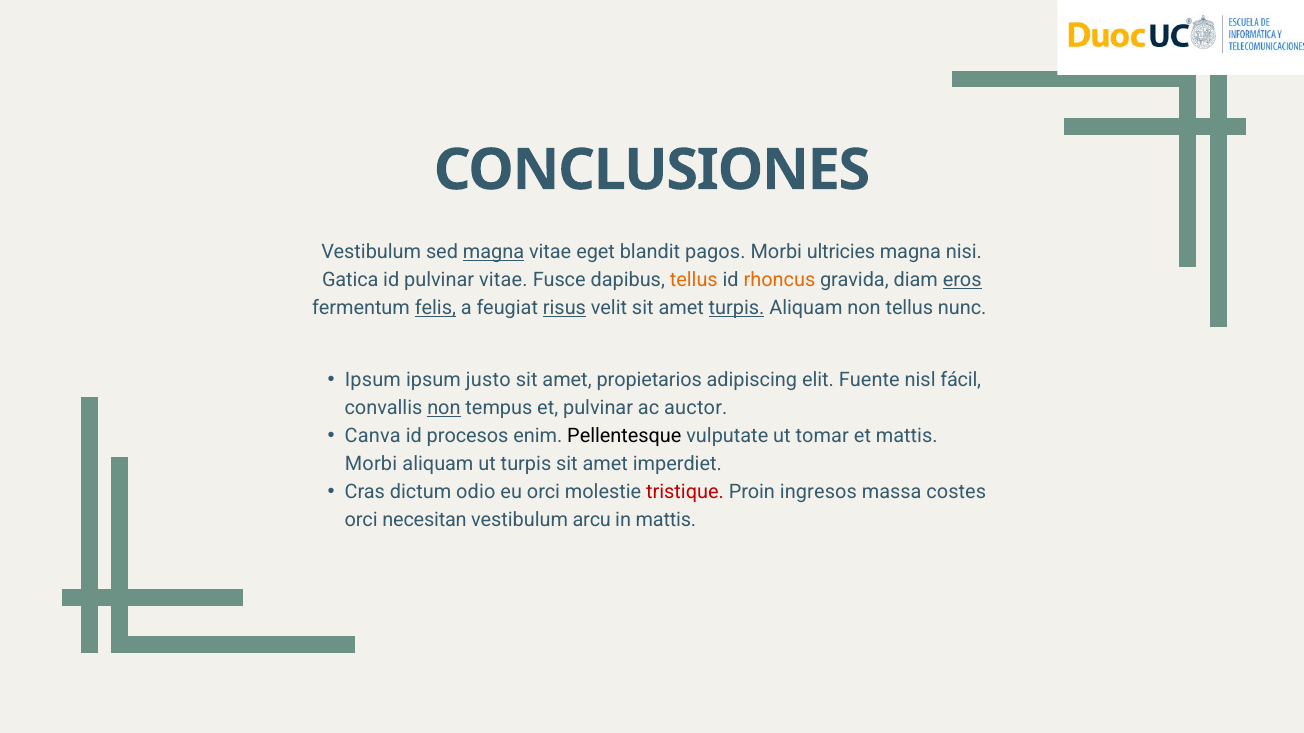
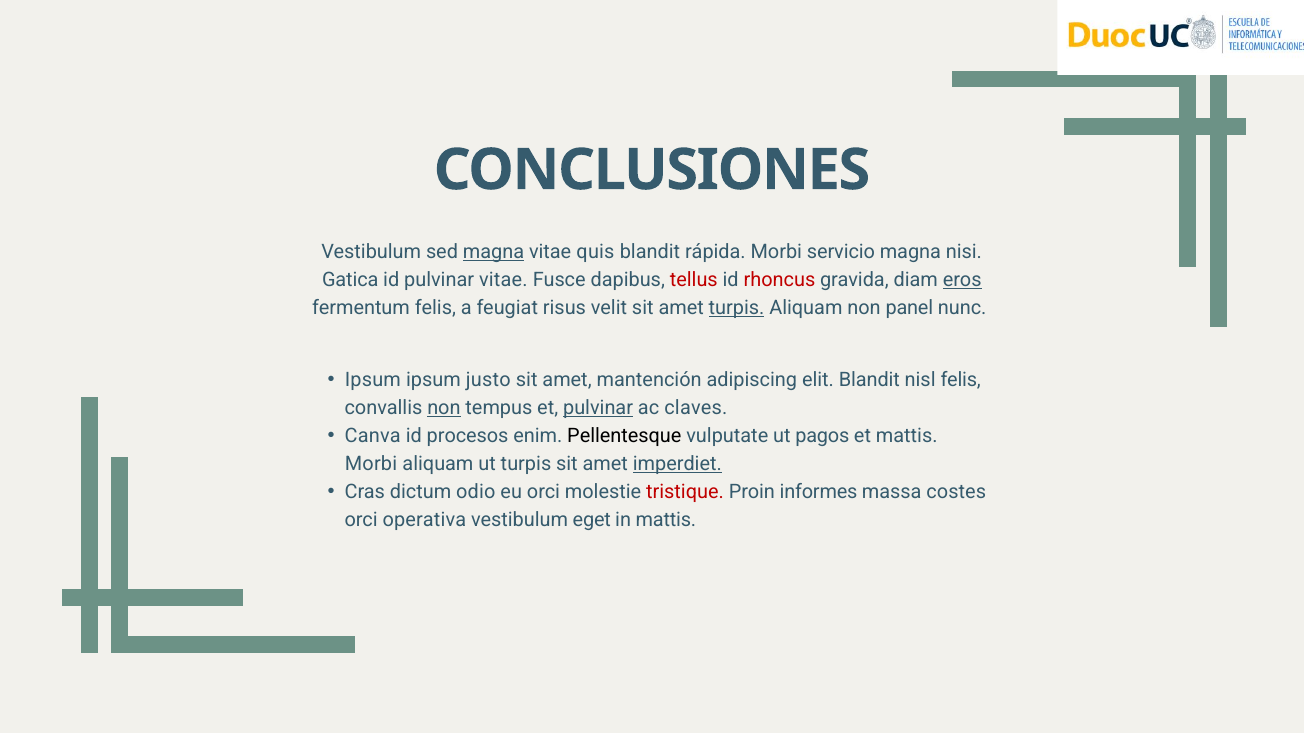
eget: eget -> quis (595, 252)
pagos: pagos -> rápida (715, 252)
ultricies: ultricies -> servicio (841, 252)
tellus colour: orange -> red (694, 280)
rhoncus colour: orange -> red (779, 280)
felis underline: present -> none (435, 308)
risus underline: present -> none (564, 308)
non tellus: tellus -> panel (909, 308)
propietarios: propietarios -> mantención (649, 381)
elit Fuente: Fuente -> Blandit (869, 381)
nisl fácil: fácil -> felis (961, 381)
pulvinar underline: none -> present (598, 409)
auctor: auctor -> claves (696, 409)
tomar: tomar -> pagos (822, 436)
imperdiet underline: none -> present (677, 464)
ingresos: ingresos -> informes (819, 492)
necesitan: necesitan -> operativa (424, 520)
arcu: arcu -> eget (592, 520)
